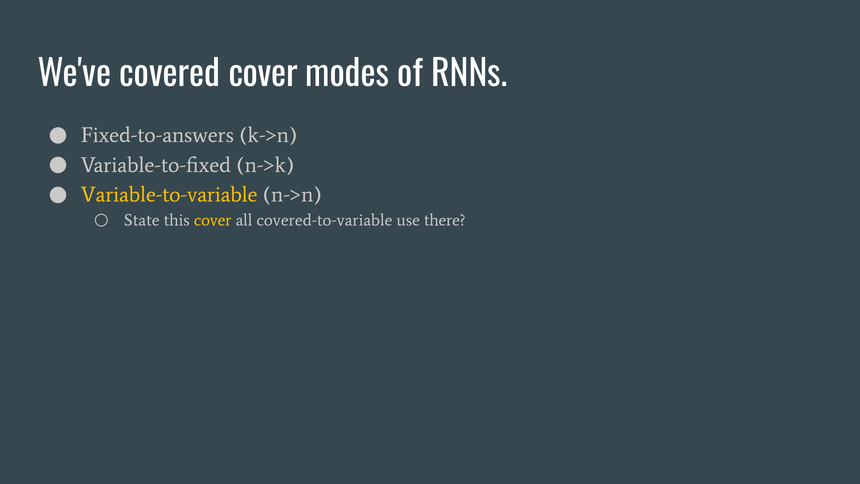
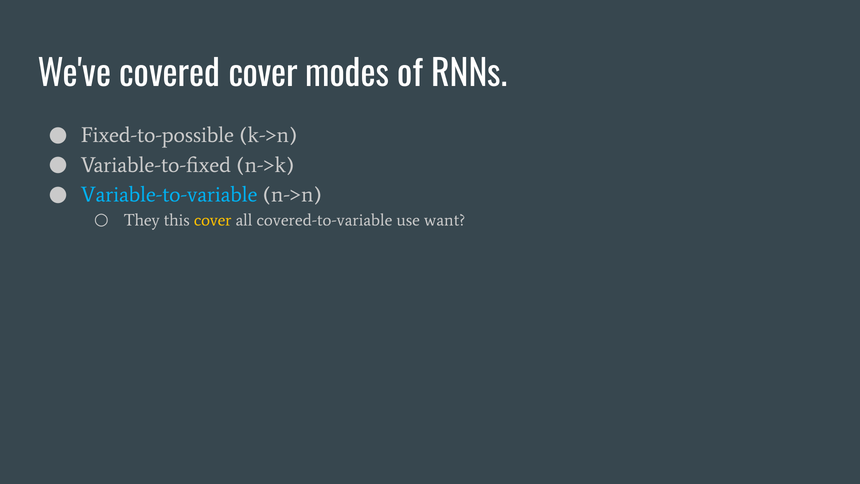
Fixed-to-answers: Fixed-to-answers -> Fixed-to-possible (157, 135)
Variable-to-variable colour: yellow -> light blue (169, 195)
State: State -> They (142, 220)
there: there -> want (445, 220)
